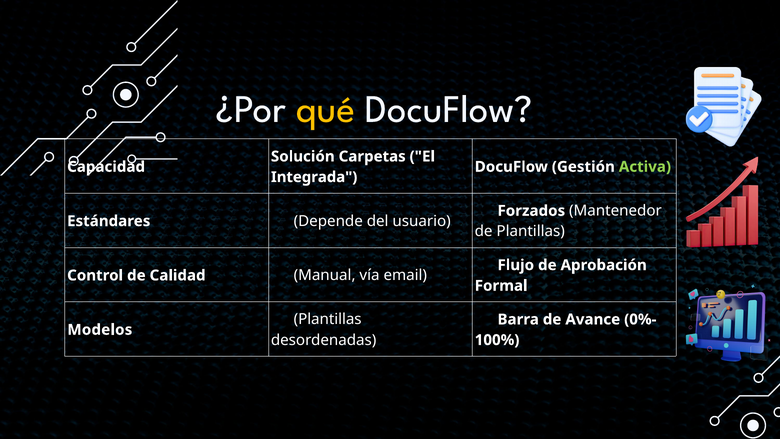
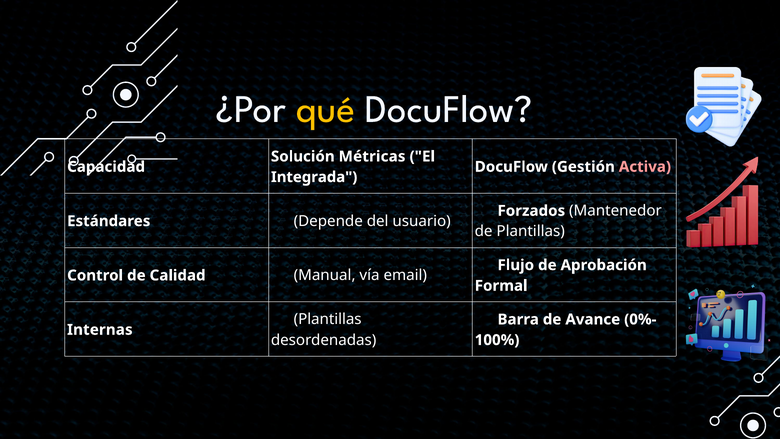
Carpetas: Carpetas -> Métricas (372, 156)
Activa colour: light green -> pink (645, 167)
Modelos: Modelos -> Internas (100, 330)
